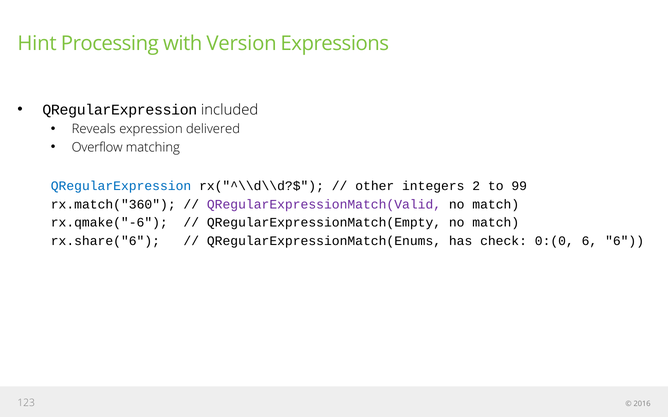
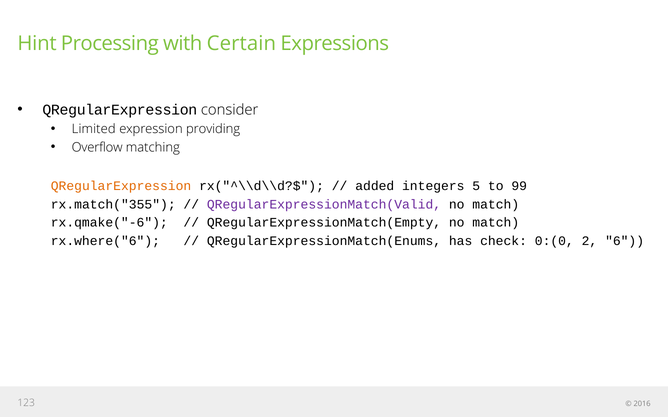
Version: Version -> Certain (241, 43)
included: included -> consider (230, 110)
Reveals: Reveals -> Limited (94, 129)
delivered: delivered -> providing (213, 129)
QRegularExpression colour: blue -> orange (121, 186)
other: other -> added (375, 186)
2: 2 -> 5 (476, 186)
rx.match("360: rx.match("360 -> rx.match("355 (113, 205)
rx.share("6: rx.share("6 -> rx.where("6 (105, 241)
0:(0 6: 6 -> 2 (589, 241)
